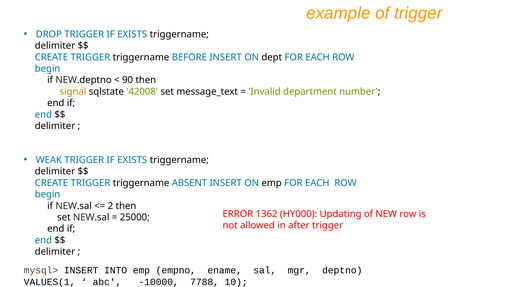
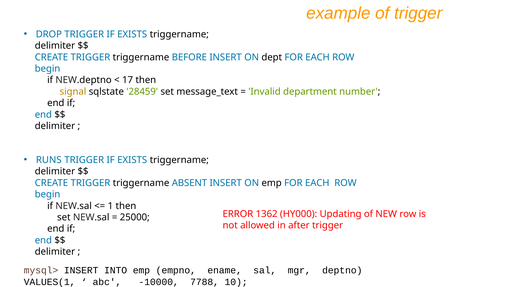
90: 90 -> 17 (128, 80)
42008: 42008 -> 28459 (142, 92)
WEAK: WEAK -> RUNS (49, 160)
2: 2 -> 1 (110, 206)
